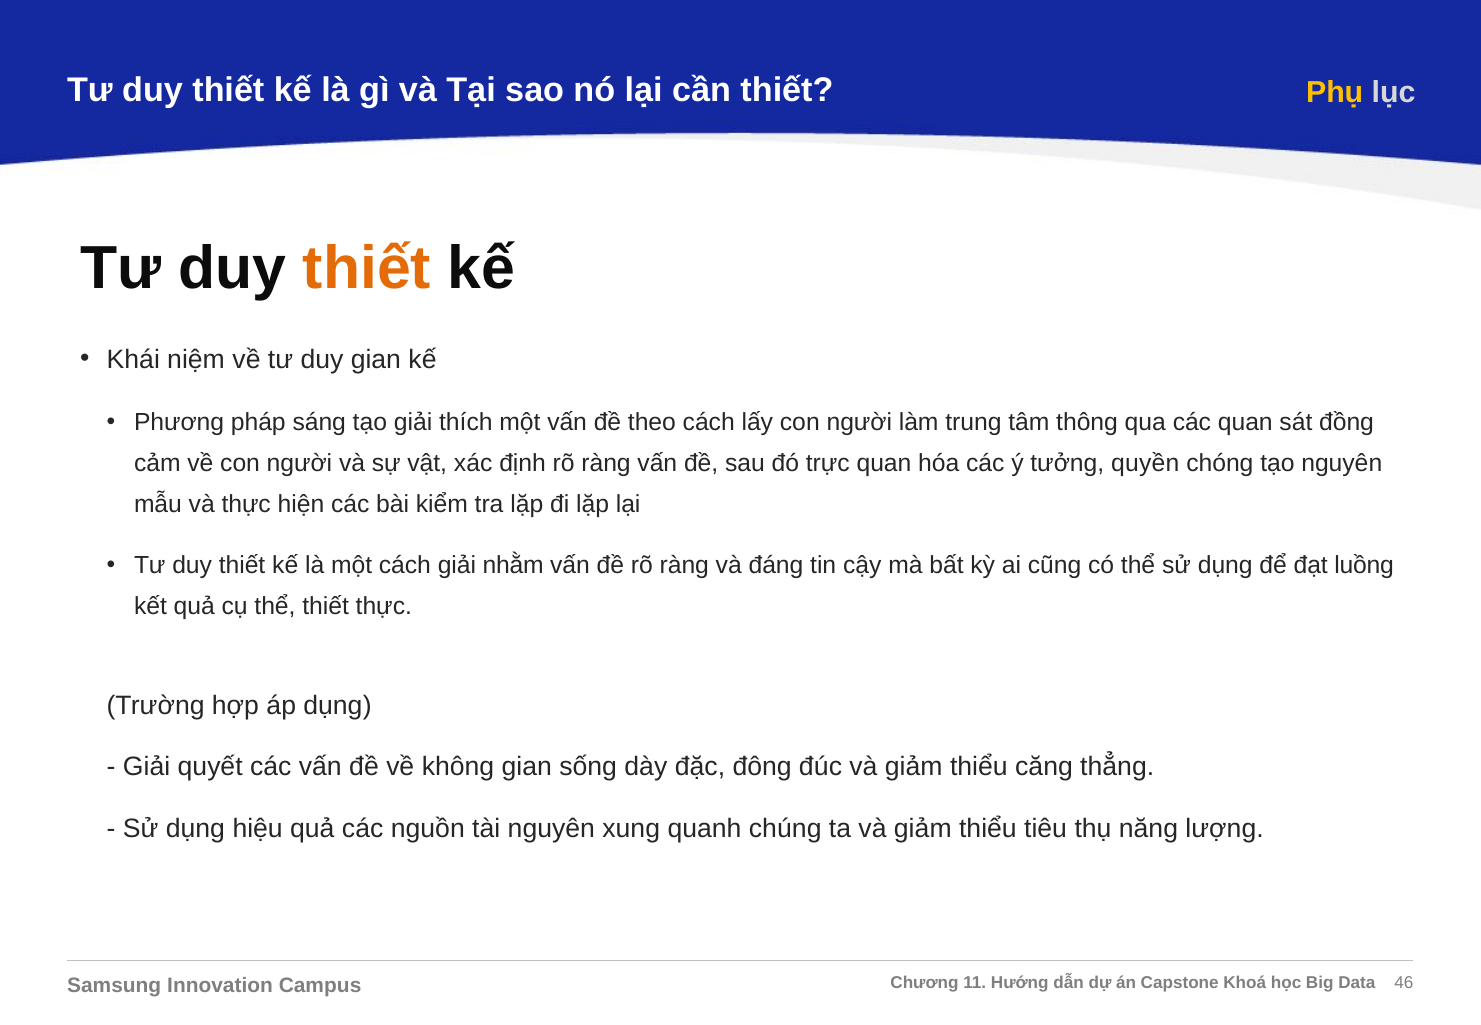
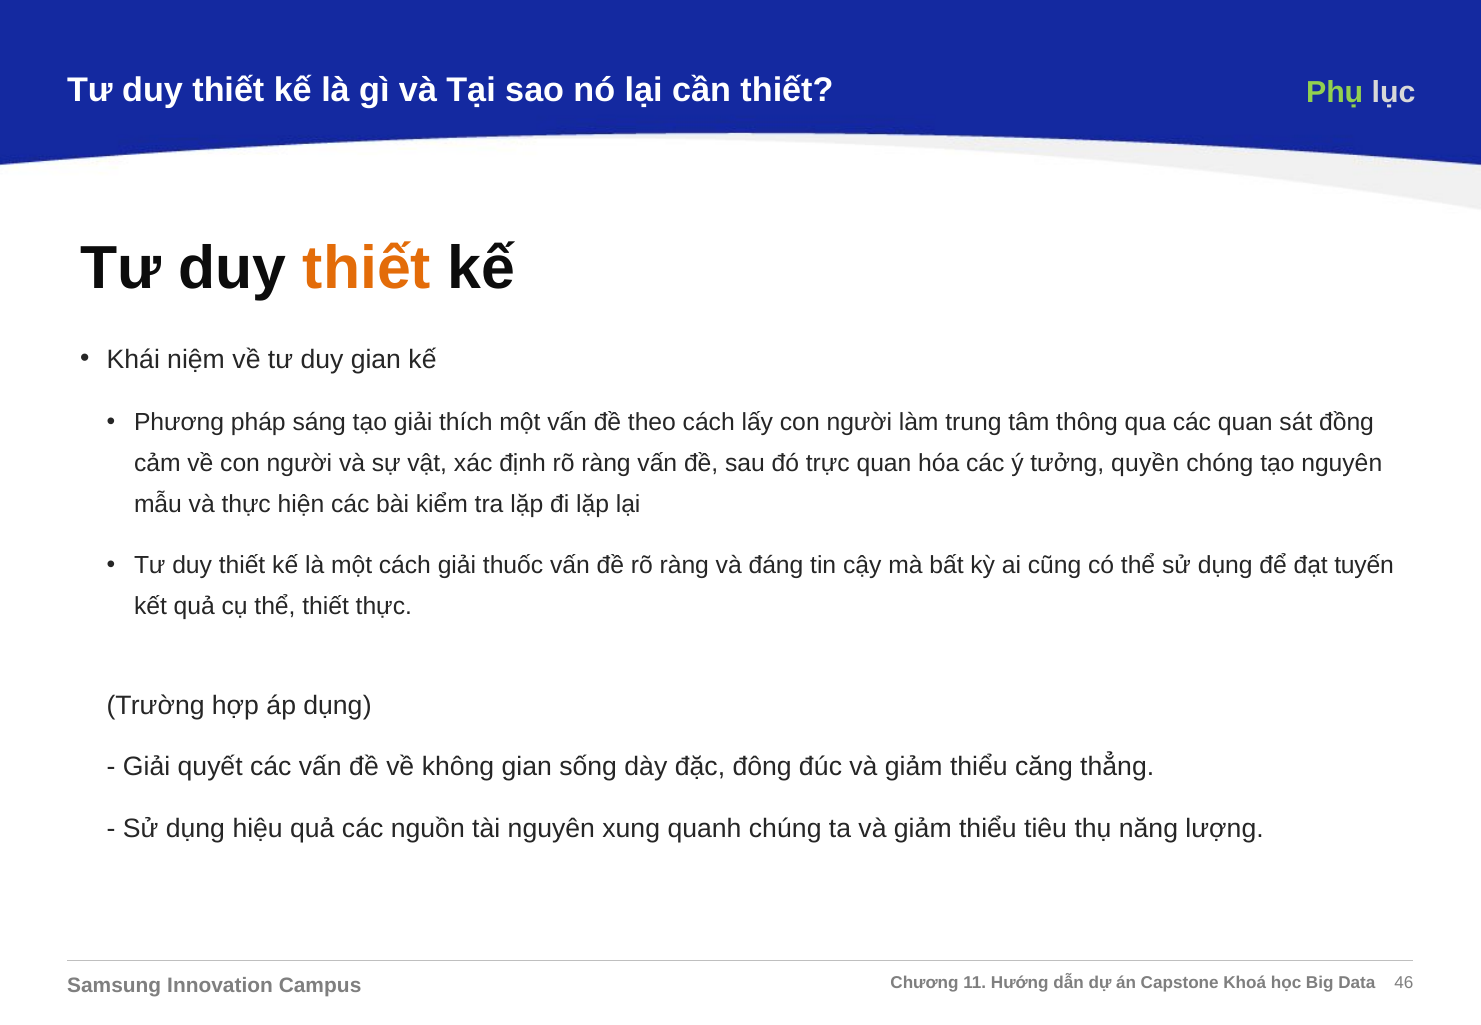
Phụ colour: yellow -> light green (1335, 92)
nhằm: nhằm -> thuốc (513, 566)
luồng: luồng -> tuyến (1364, 566)
